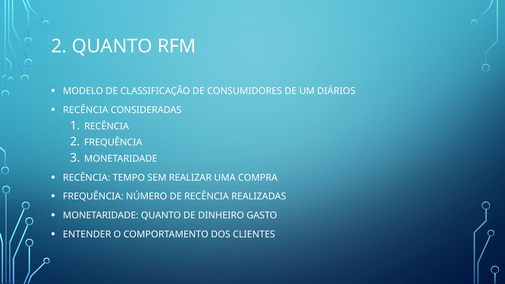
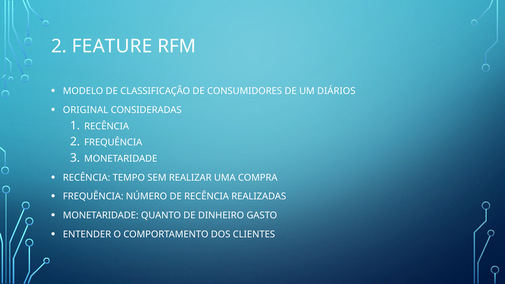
2 QUANTO: QUANTO -> FEATURE (112, 46)
RECÊNCIA: RECÊNCIA -> ORIGINAL (86, 110)
